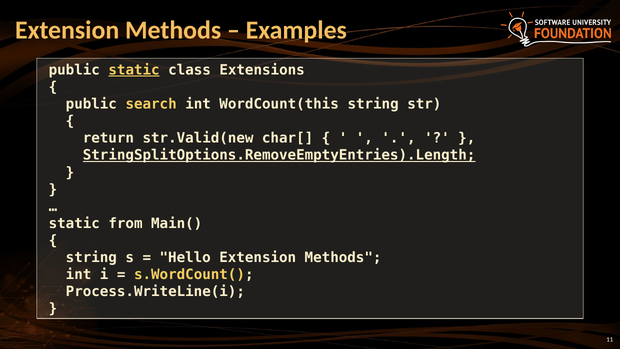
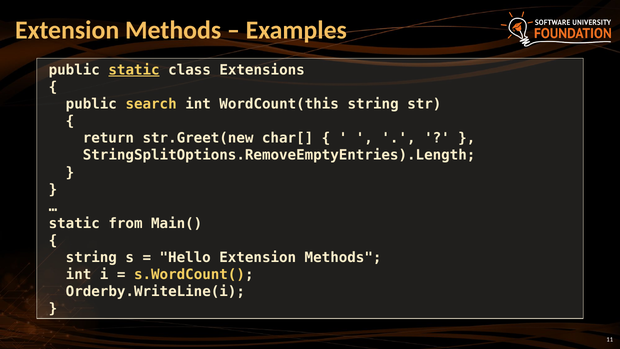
str.Valid(new: str.Valid(new -> str.Greet(new (198, 138)
StringSplitOptions.RemoveEmptyEntries).Length underline: present -> none (279, 155)
Process.WriteLine(i: Process.WriteLine(i -> Orderby.WriteLine(i (155, 292)
